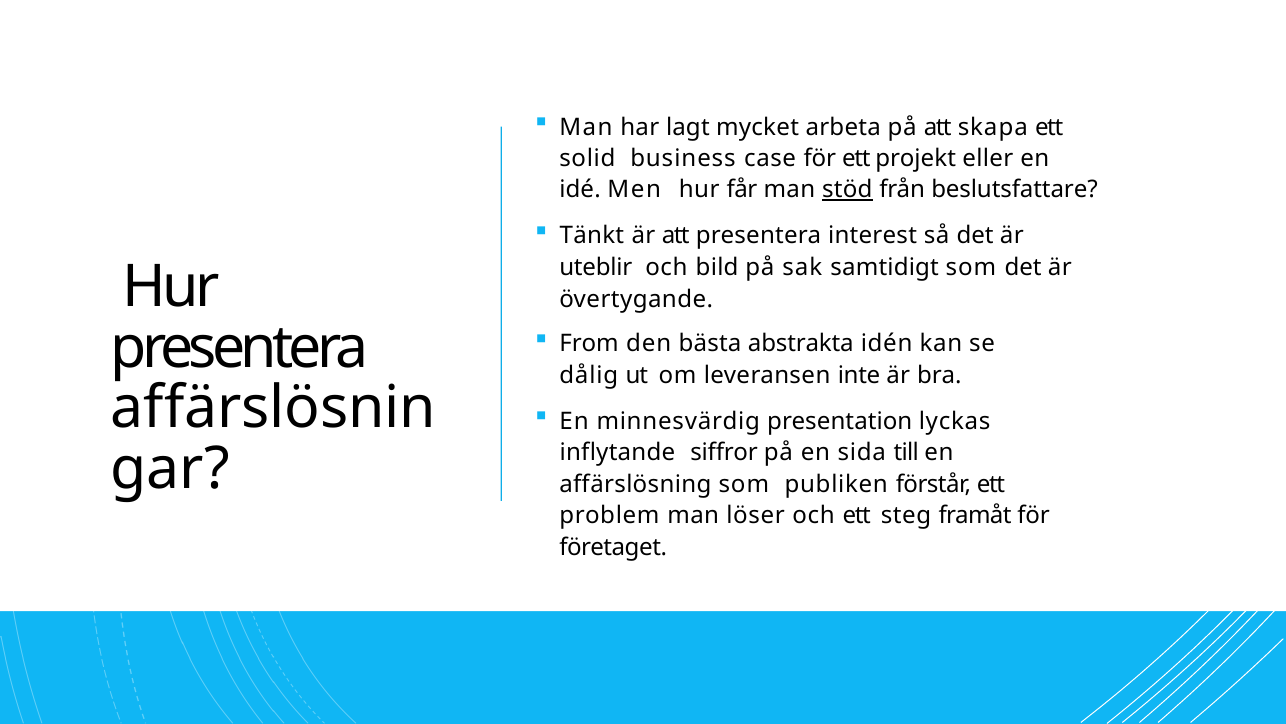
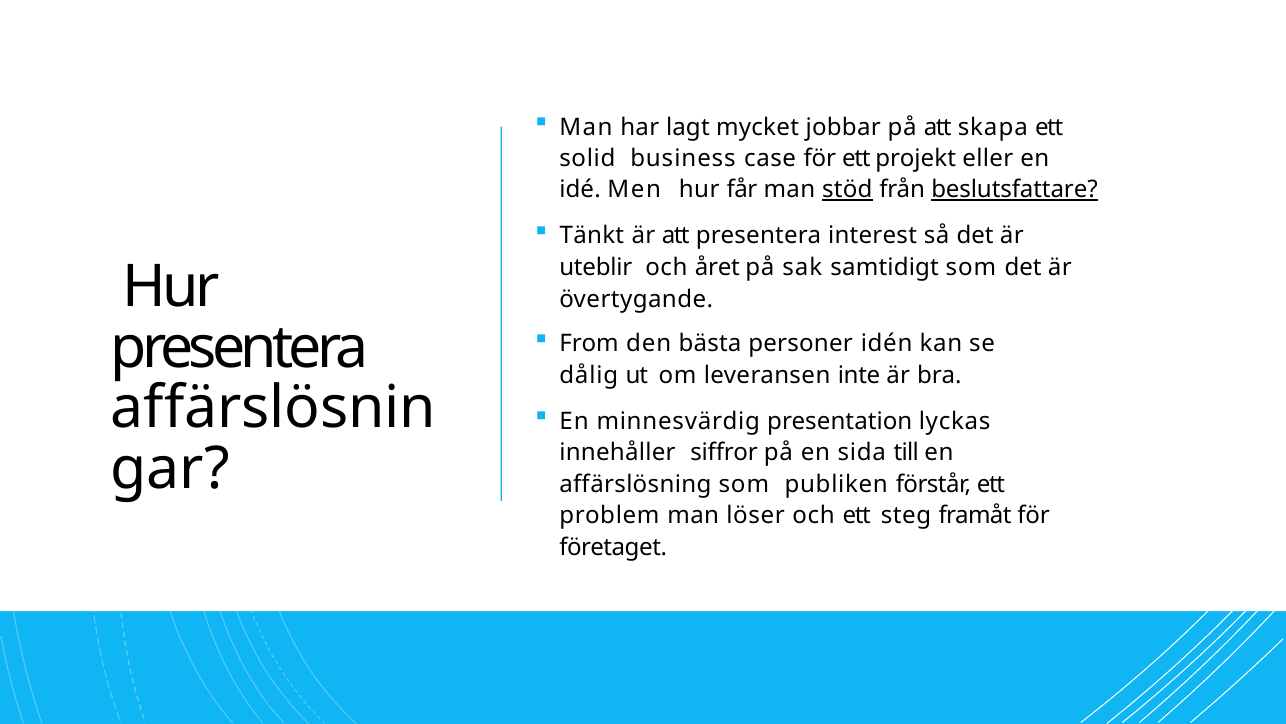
arbeta: arbeta -> jobbar (843, 127)
beslutsfattare underline: none -> present (1015, 189)
bild: bild -> året (717, 267)
abstrakta: abstrakta -> personer (801, 343)
inflytande: inflytande -> innehåller (617, 452)
